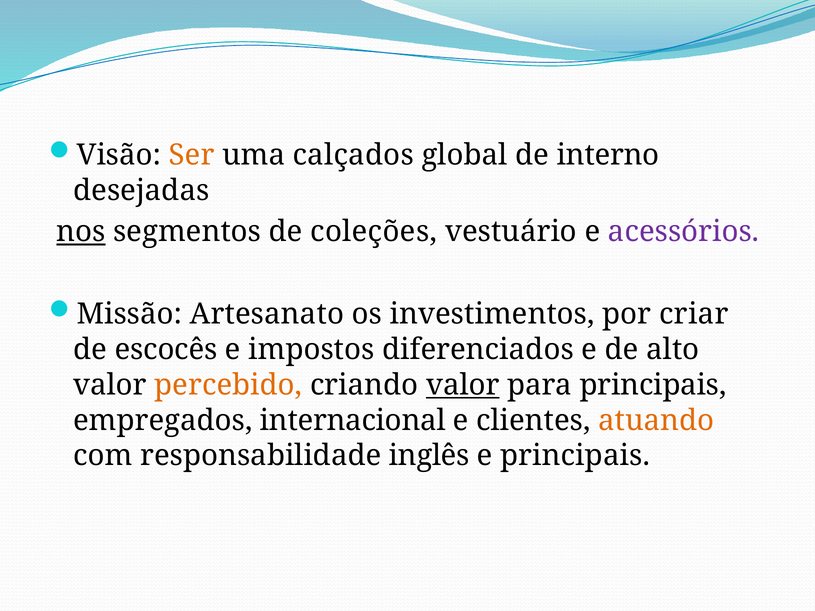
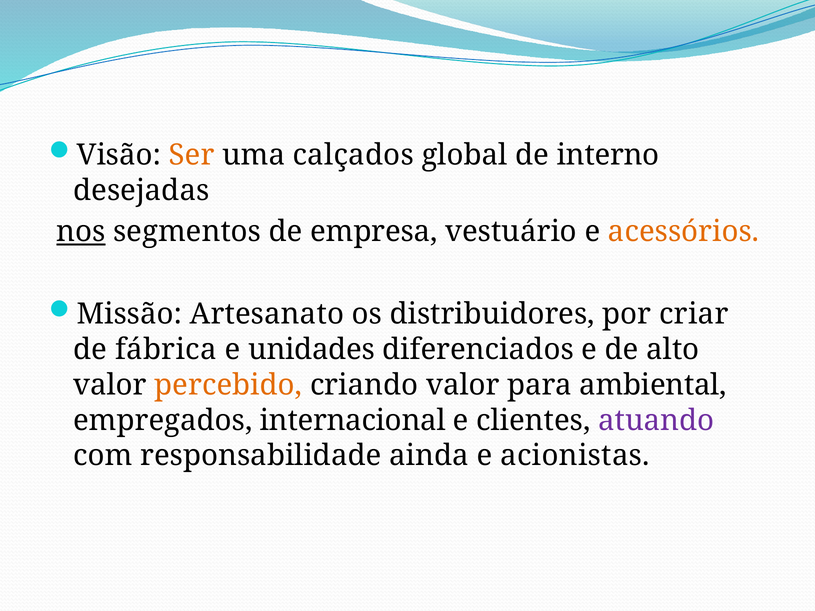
coleções: coleções -> empresa (374, 232)
acessórios colour: purple -> orange (684, 232)
investimentos: investimentos -> distribuidores (492, 314)
escocês: escocês -> fábrica (166, 350)
impostos: impostos -> unidades (312, 350)
valor underline: present -> none (463, 385)
para principais: principais -> ambiental (653, 385)
atuando colour: orange -> purple (656, 421)
inglês: inglês -> ainda (429, 456)
e principais: principais -> acionistas (575, 456)
